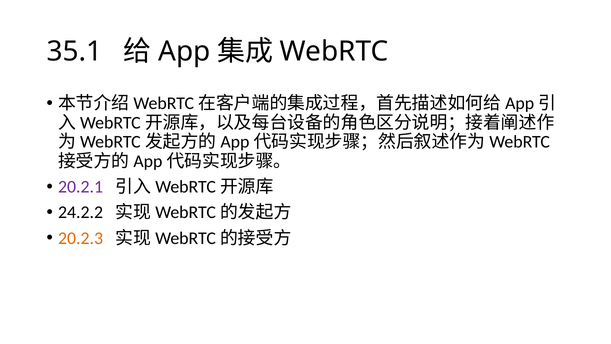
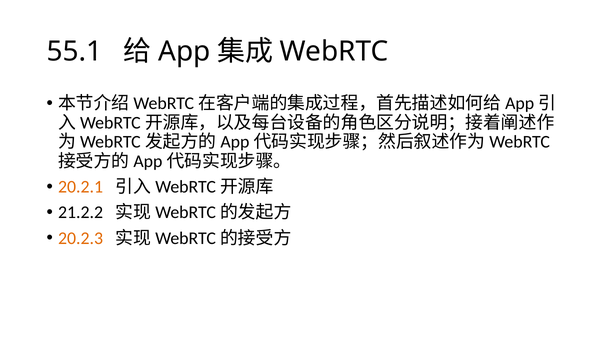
35.1: 35.1 -> 55.1 (74, 51)
20.2.1 colour: purple -> orange (81, 187)
24.2.2: 24.2.2 -> 21.2.2 (81, 212)
